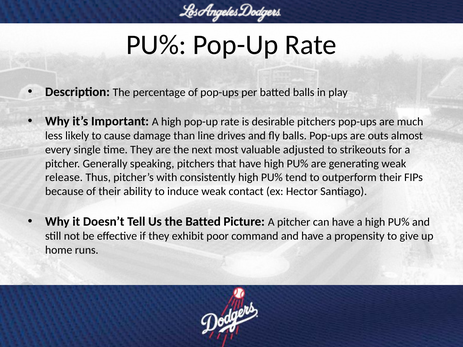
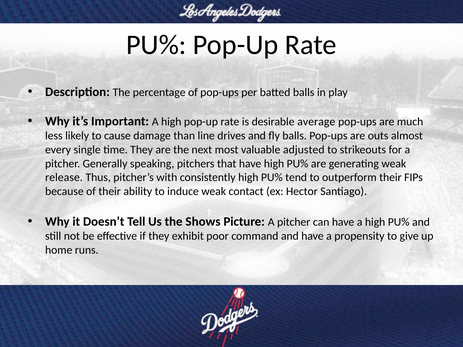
desirable pitchers: pitchers -> average (316, 122)
the Batted: Batted -> Shows (203, 222)
